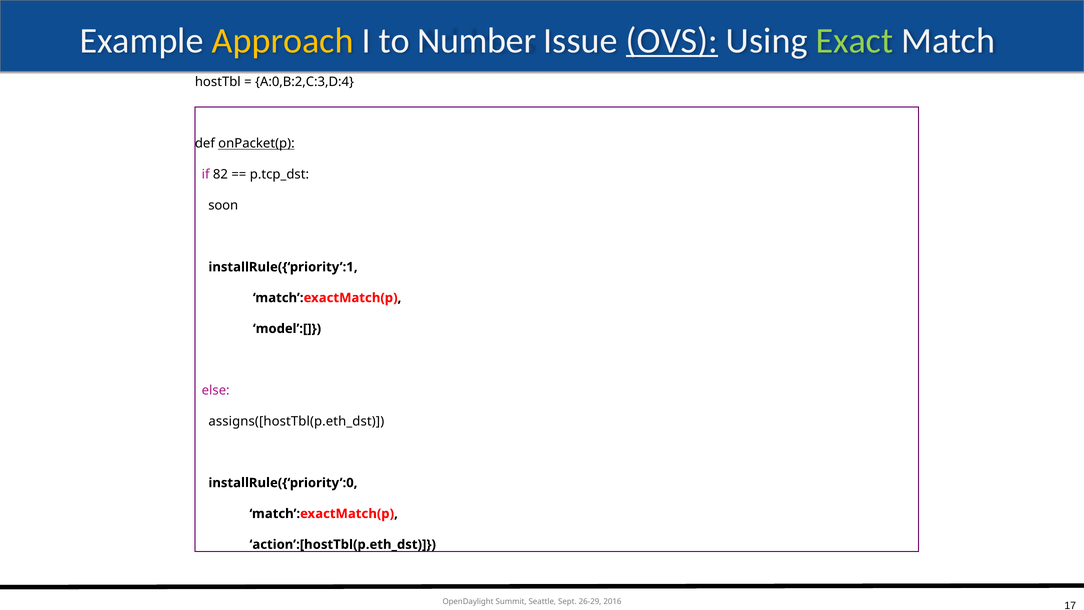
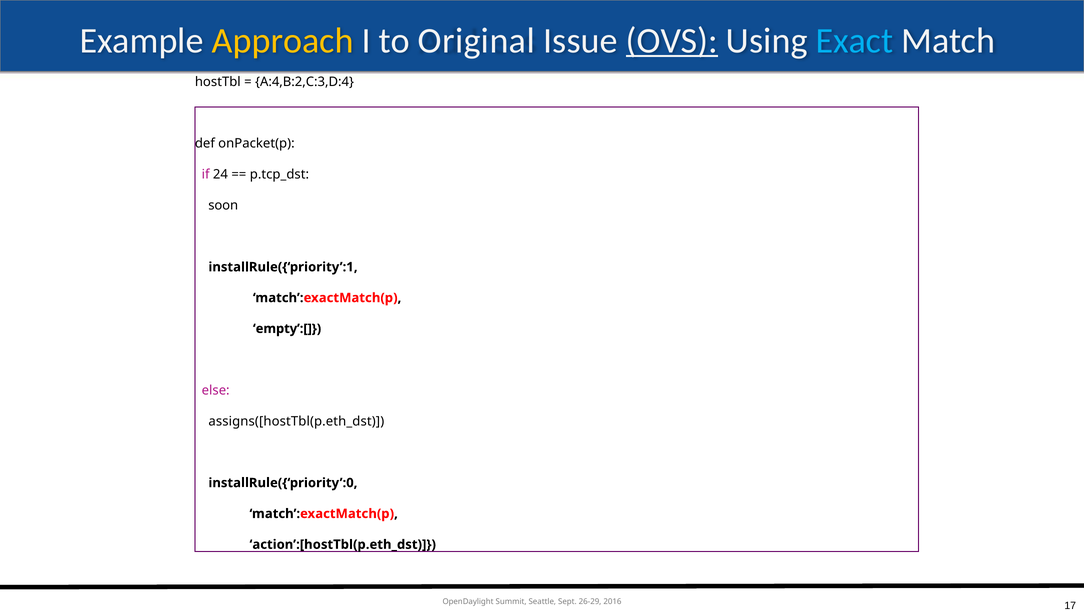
Number: Number -> Original (476, 41)
Exact colour: light green -> light blue (854, 41)
A:0,B:2,C:3,D:4: A:0,B:2,C:3,D:4 -> A:4,B:2,C:3,D:4 (305, 82)
onPacket(p underline: present -> none (256, 144)
82: 82 -> 24 (220, 174)
model’:[: model’:[ -> empty’:[ (287, 329)
